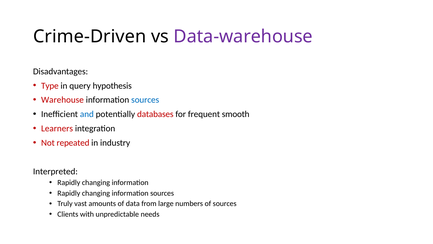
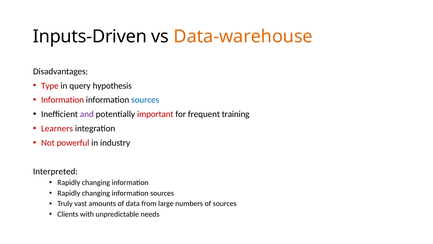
Crime-Driven: Crime-Driven -> Inputs-Driven (90, 36)
Data-warehouse colour: purple -> orange (243, 36)
Warehouse: Warehouse -> Information (63, 100)
and colour: blue -> purple (87, 114)
databases: databases -> important (155, 114)
smooth: smooth -> training (236, 114)
repeated: repeated -> powerful (73, 143)
